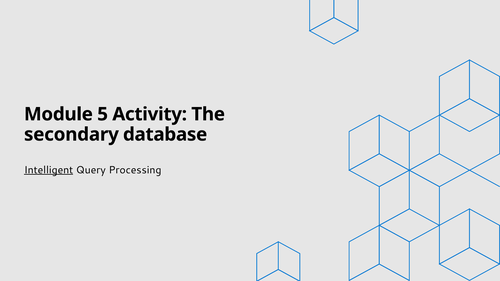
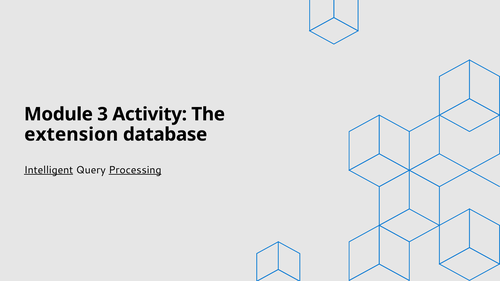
5: 5 -> 3 (103, 114)
secondary: secondary -> extension (71, 135)
Processing underline: none -> present (135, 170)
